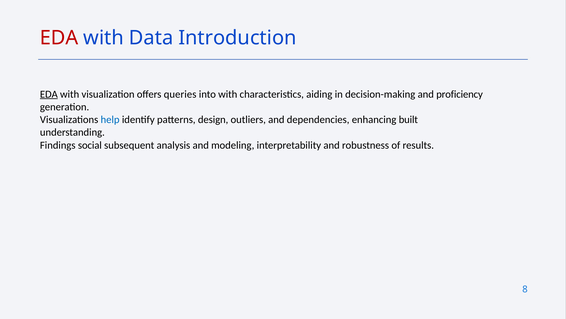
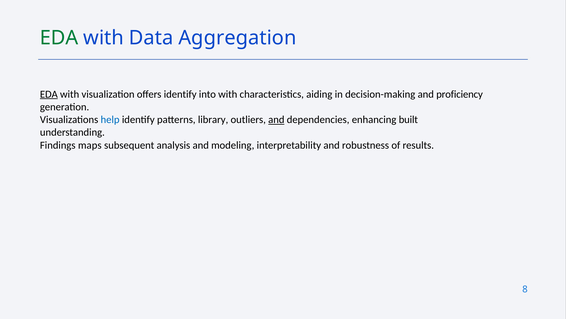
EDA colour: red -> green (59, 38)
Introduction: Introduction -> Aggregation (237, 38)
offers queries: queries -> identify (180, 94)
design: design -> library (213, 119)
and underline: none -> present (276, 119)
social: social -> maps (90, 145)
